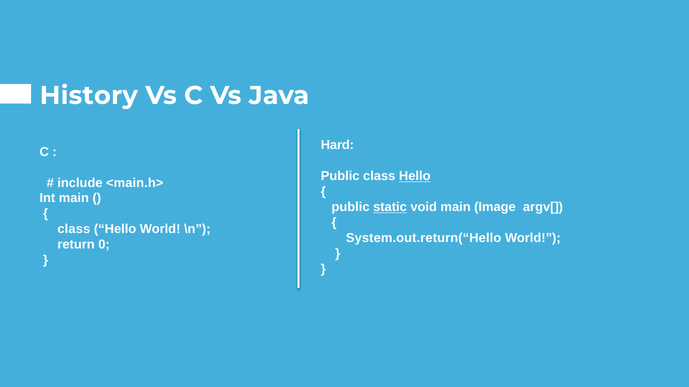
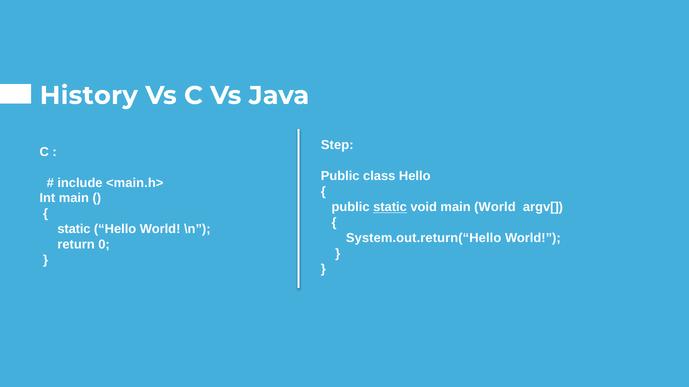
Hard: Hard -> Step (337, 145)
Hello underline: present -> none (415, 176)
main Image: Image -> World (495, 207)
class: class -> static (74, 230)
